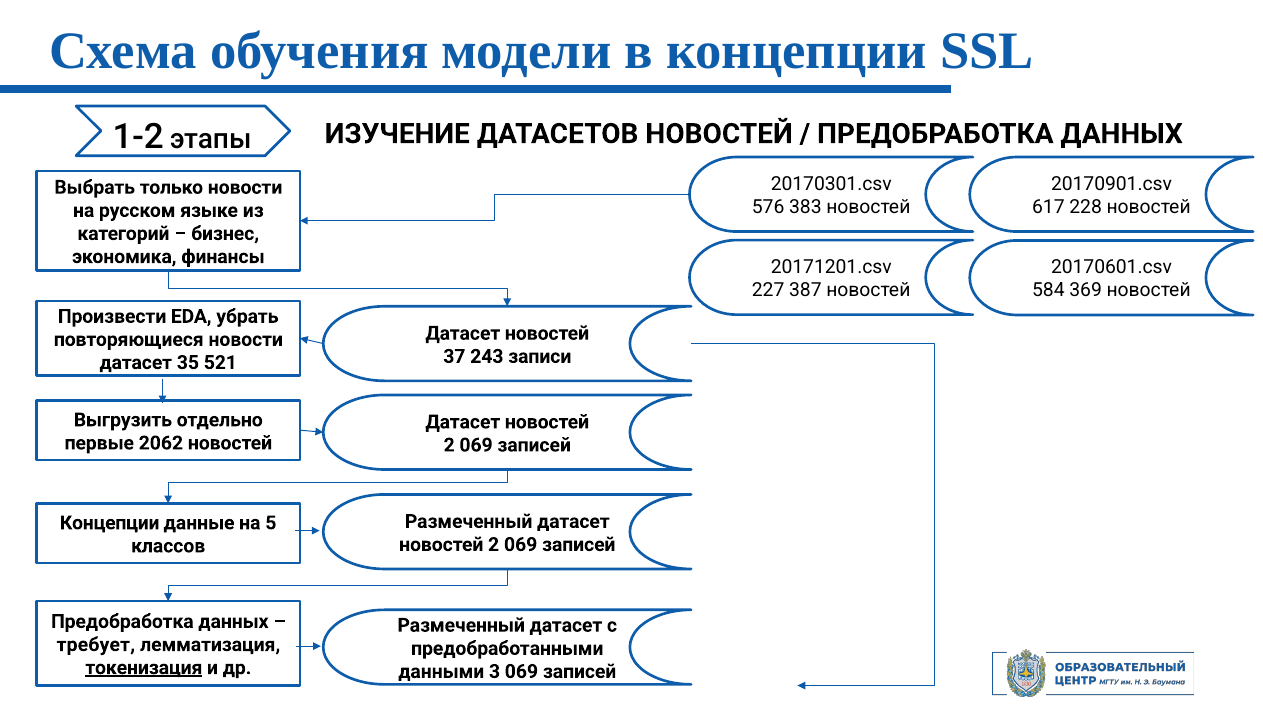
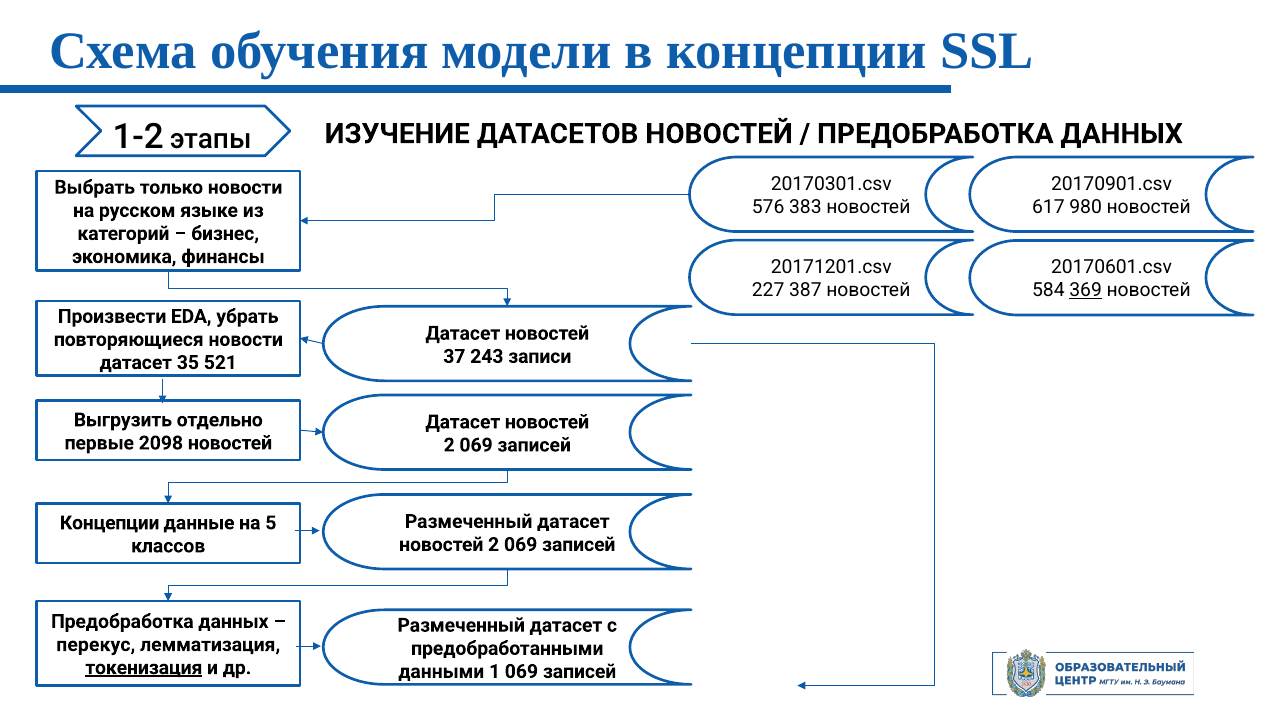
228: 228 -> 980 (1086, 207)
369 underline: none -> present (1086, 291)
2062: 2062 -> 2098 (161, 443)
требует: требует -> перекус (96, 645)
3: 3 -> 1 (495, 672)
